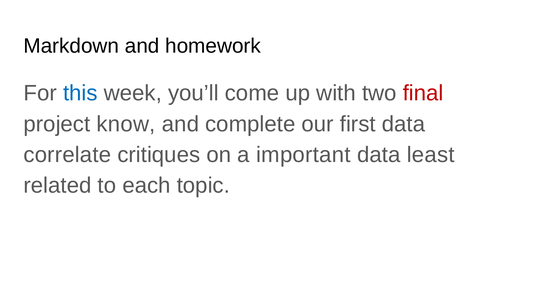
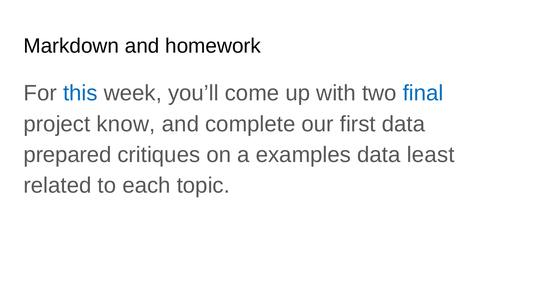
final colour: red -> blue (423, 93)
correlate: correlate -> prepared (67, 154)
important: important -> examples (303, 154)
